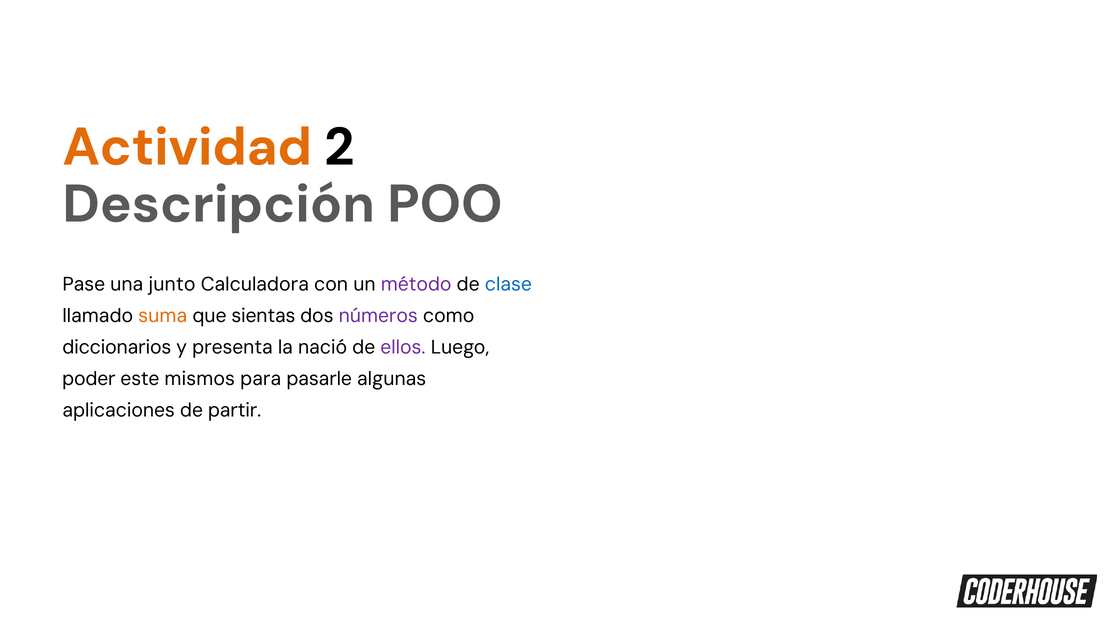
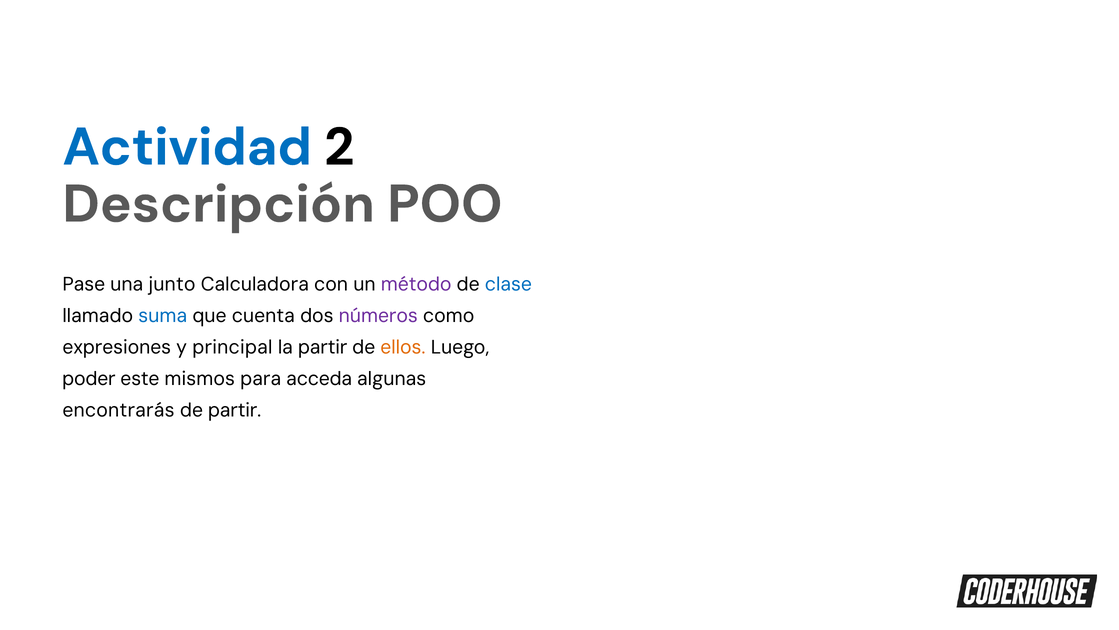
Actividad colour: orange -> blue (187, 147)
suma colour: orange -> blue (163, 316)
sientas: sientas -> cuenta (263, 316)
diccionarios: diccionarios -> expresiones (117, 347)
presenta: presenta -> principal (232, 347)
la nació: nació -> partir (323, 347)
ellos colour: purple -> orange (403, 347)
pasarle: pasarle -> acceda (319, 378)
aplicaciones: aplicaciones -> encontrarás (119, 410)
